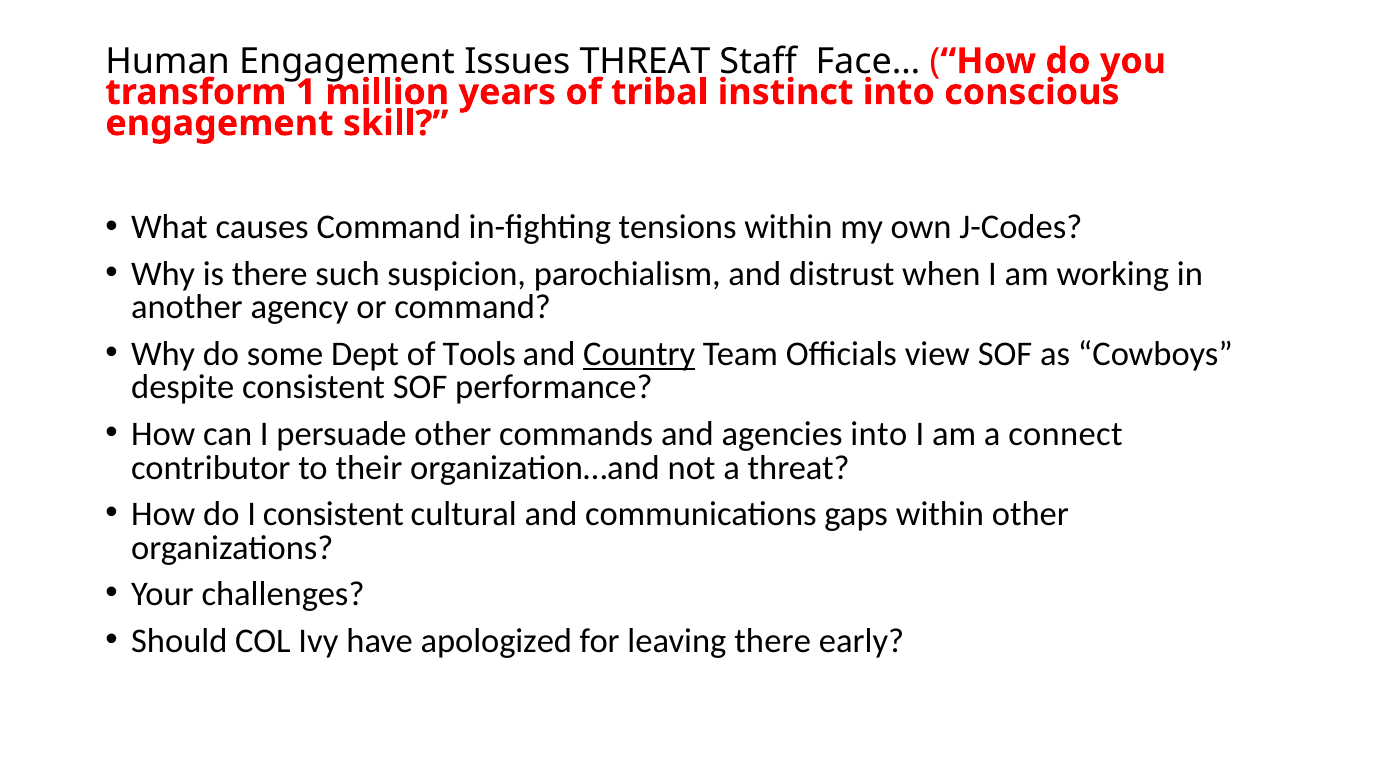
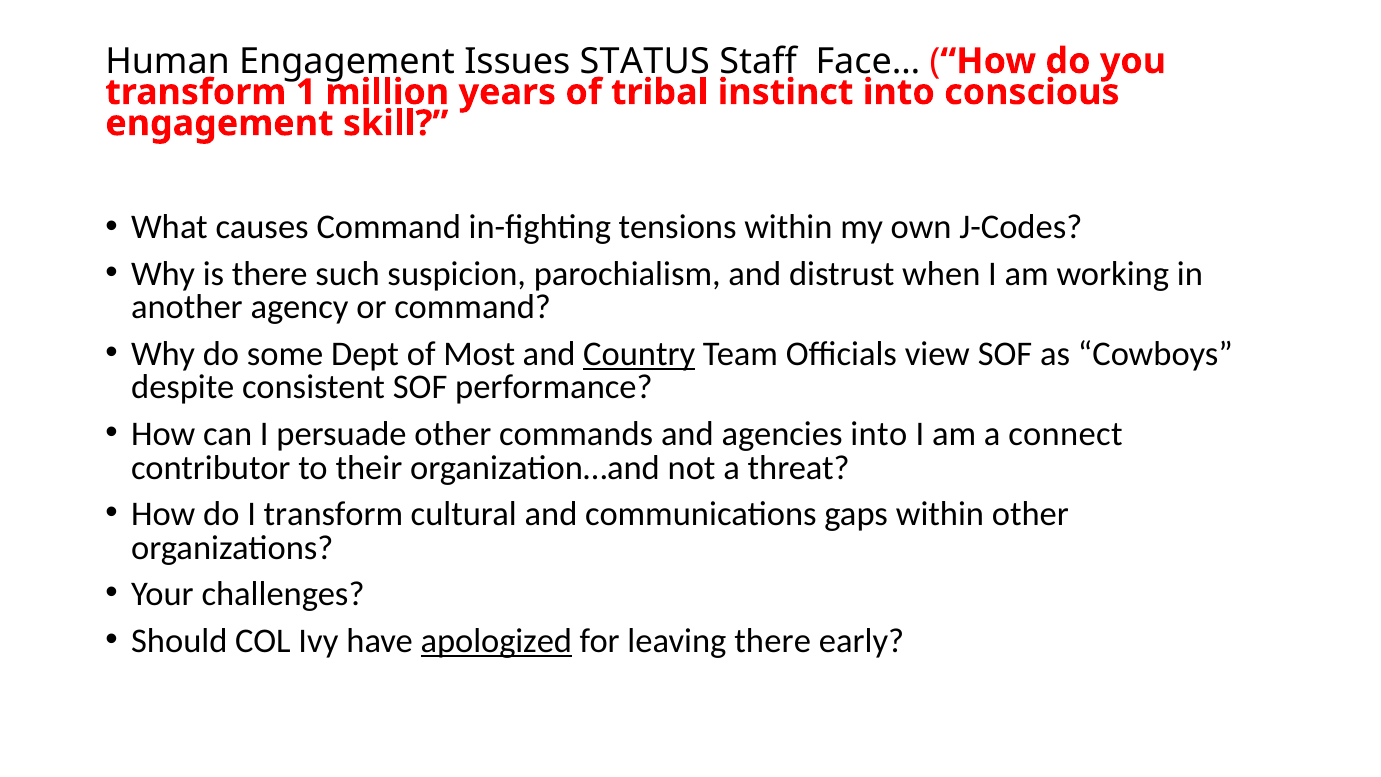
Issues THREAT: THREAT -> STATUS (645, 61)
Tools: Tools -> Most (479, 354)
I consistent: consistent -> transform (333, 514)
apologized underline: none -> present (496, 641)
